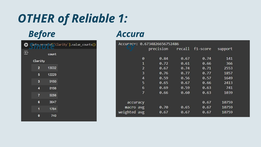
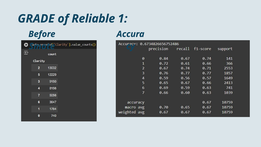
OTHER: OTHER -> GRADE (36, 19)
